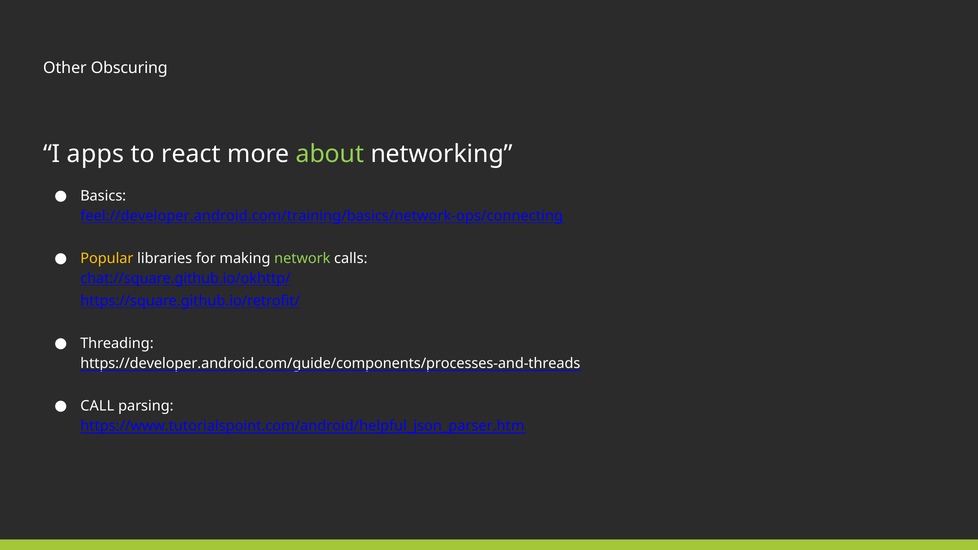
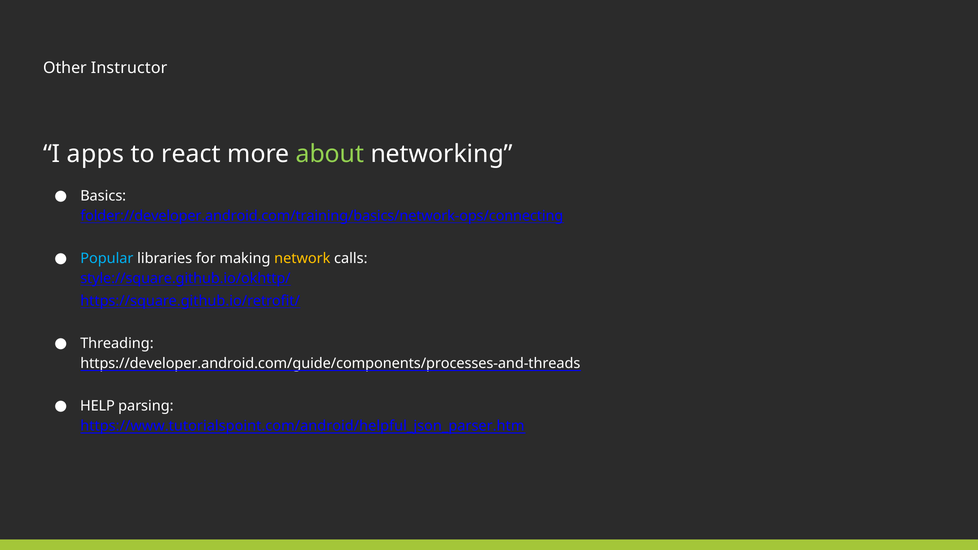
Obscuring: Obscuring -> Instructor (129, 68)
feel://developer.android.com/training/basics/network-ops/connecting: feel://developer.android.com/training/basics/network-ops/connecting -> folder://developer.android.com/training/basics/network-ops/connecting (322, 216)
Popular colour: yellow -> light blue (107, 258)
network colour: light green -> yellow (302, 258)
chat://square.github.io/okhttp/: chat://square.github.io/okhttp/ -> style://square.github.io/okhttp/ (185, 279)
CALL: CALL -> HELP (97, 406)
